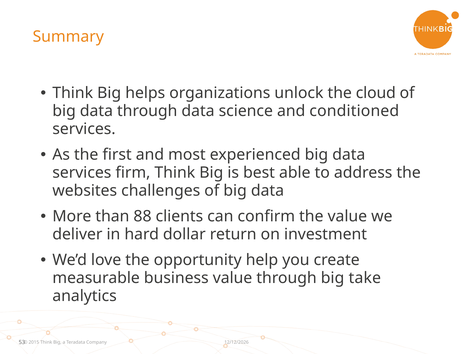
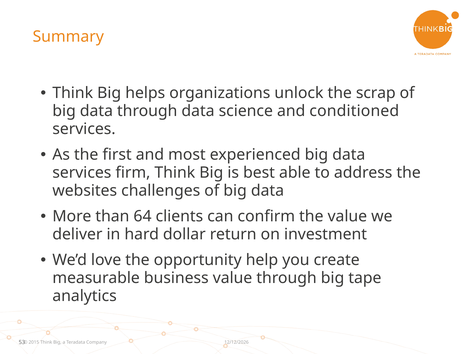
cloud: cloud -> scrap (376, 93)
88: 88 -> 64 (143, 217)
take: take -> tape (365, 279)
